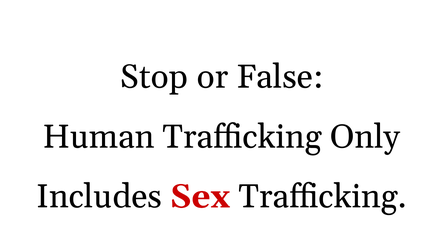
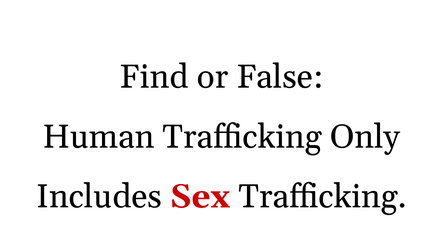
Stop: Stop -> Find (154, 77)
